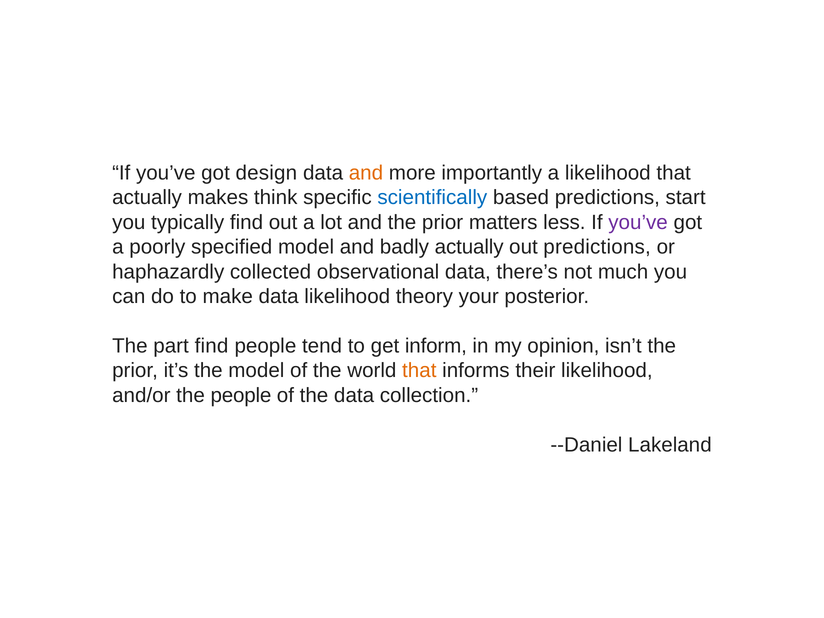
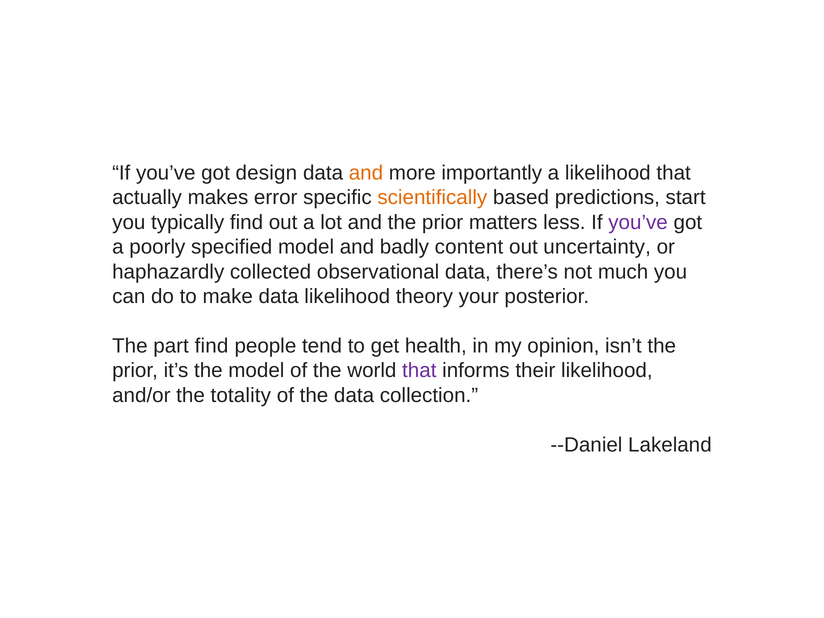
think: think -> error (276, 198)
scientifically colour: blue -> orange (432, 198)
badly actually: actually -> content (469, 247)
out predictions: predictions -> uncertainty (597, 247)
inform: inform -> health (436, 346)
that colour: orange -> purple (419, 371)
the people: people -> totality (241, 395)
